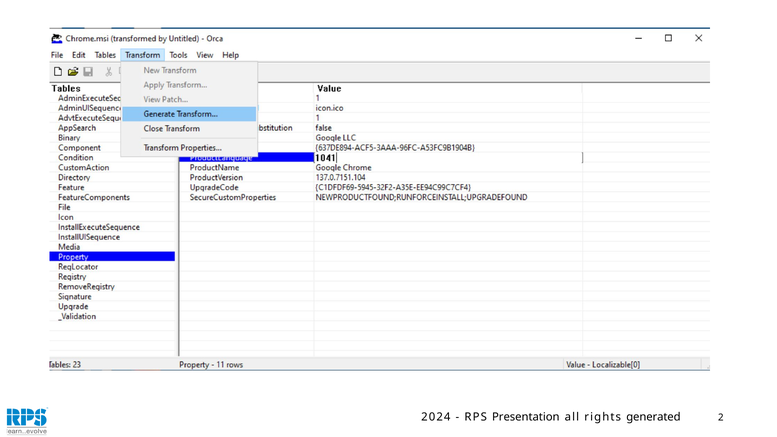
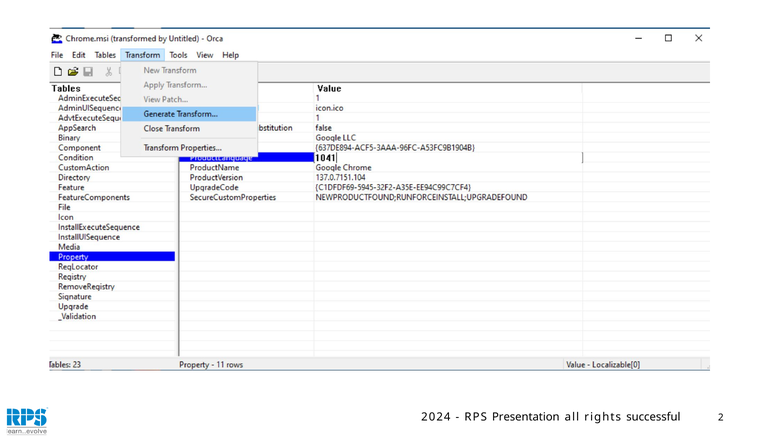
generated: generated -> successful (653, 417)
